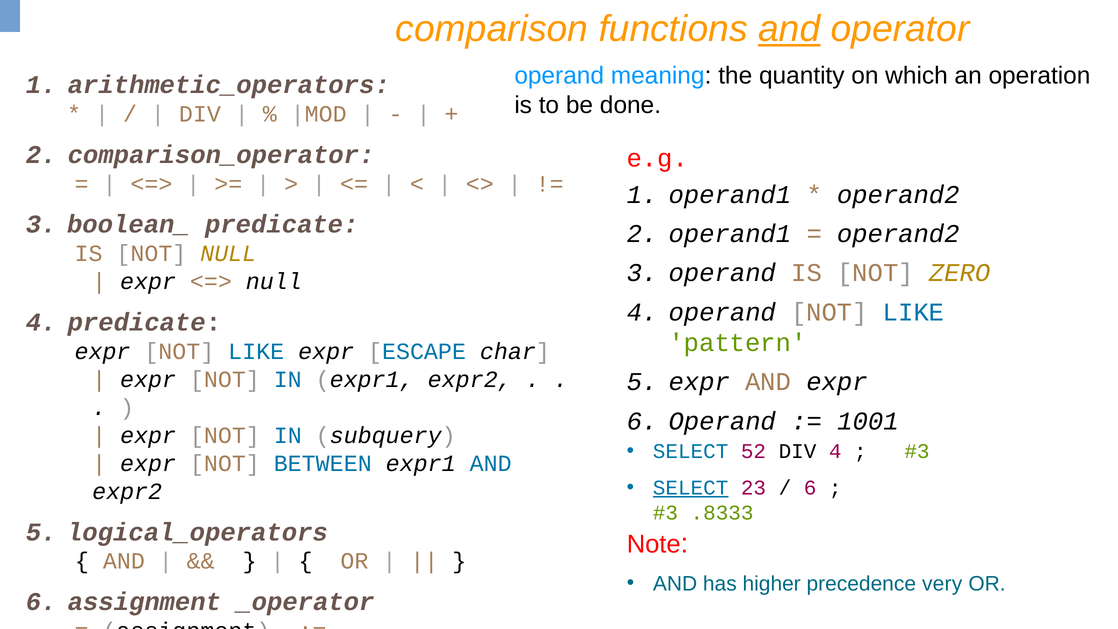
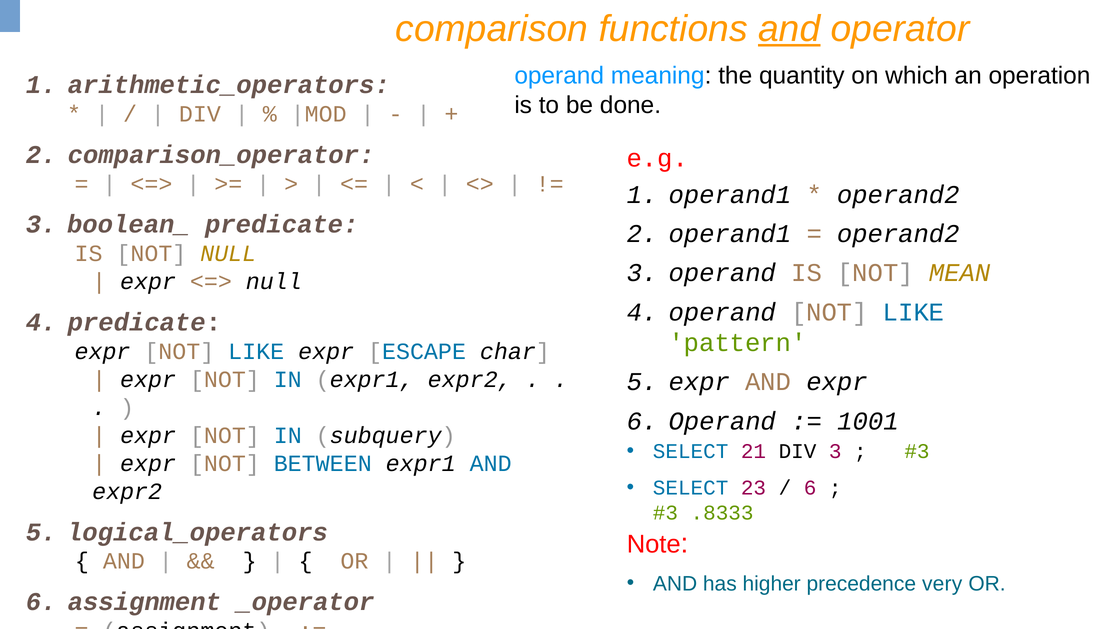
ZERO: ZERO -> MEAN (960, 273)
52: 52 -> 21 (753, 451)
DIV 4: 4 -> 3 (835, 451)
SELECT underline: present -> none (691, 488)
